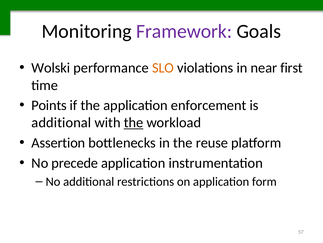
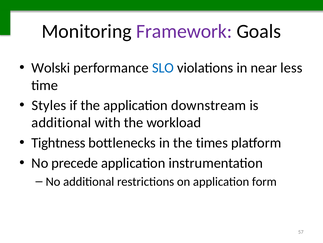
SLO colour: orange -> blue (163, 68)
first: first -> less (291, 68)
Points: Points -> Styles (49, 105)
enforcement: enforcement -> downstream (209, 105)
the underline: present -> none (134, 122)
Assertion: Assertion -> Tightness (58, 142)
reuse: reuse -> times (212, 142)
